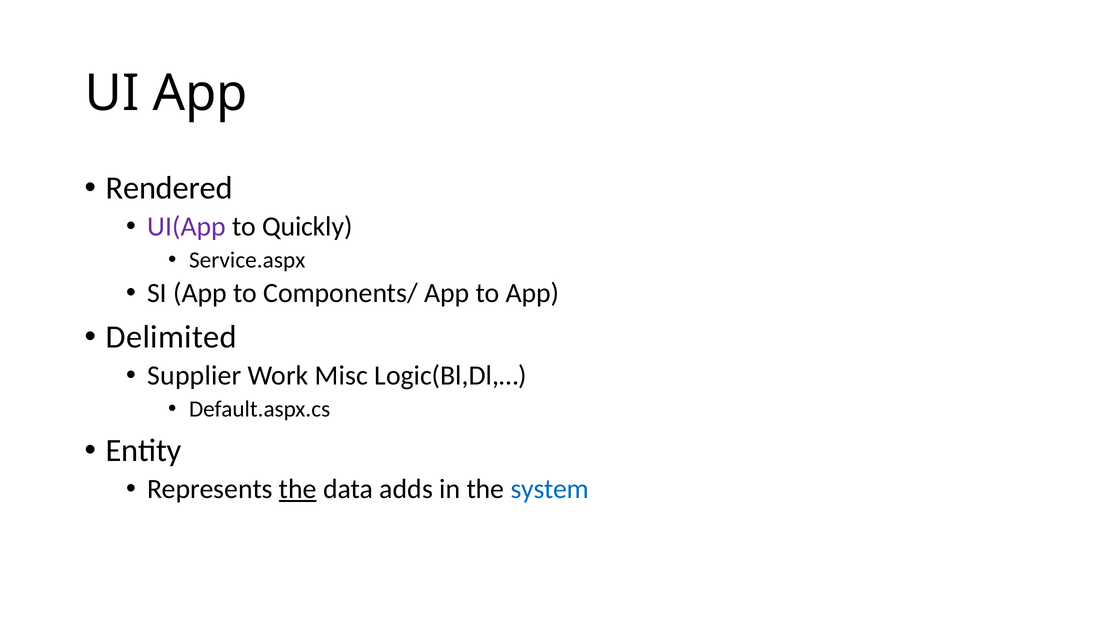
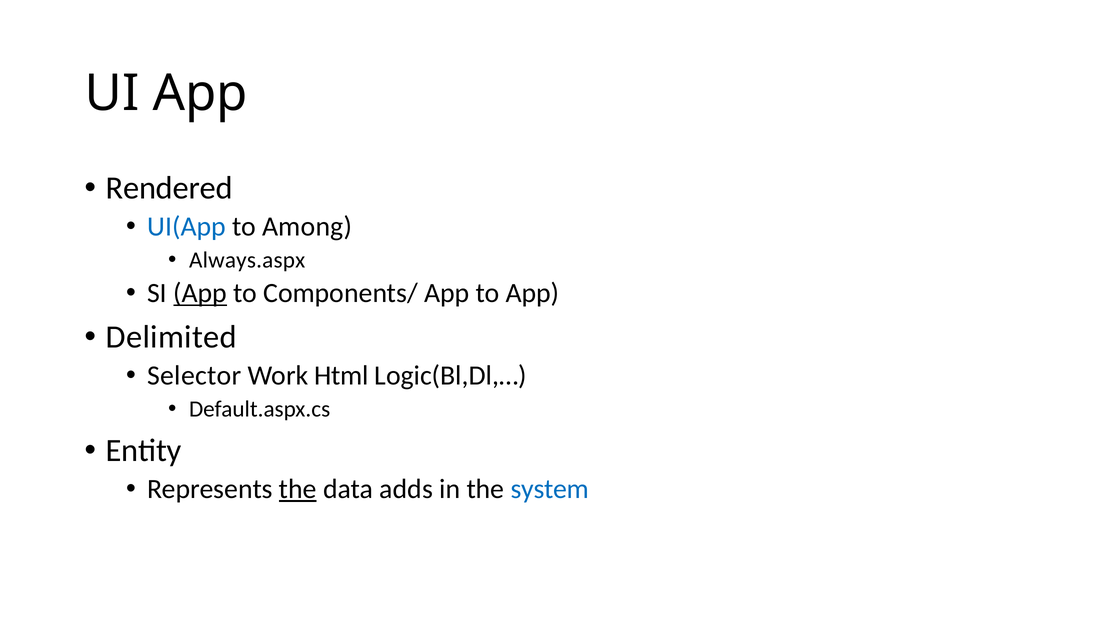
UI(App colour: purple -> blue (187, 226)
Quickly: Quickly -> Among (307, 226)
Service.aspx: Service.aspx -> Always.aspx (247, 260)
App underline: none -> present (200, 293)
Supplier: Supplier -> Selector (194, 375)
Misc: Misc -> Html (341, 375)
